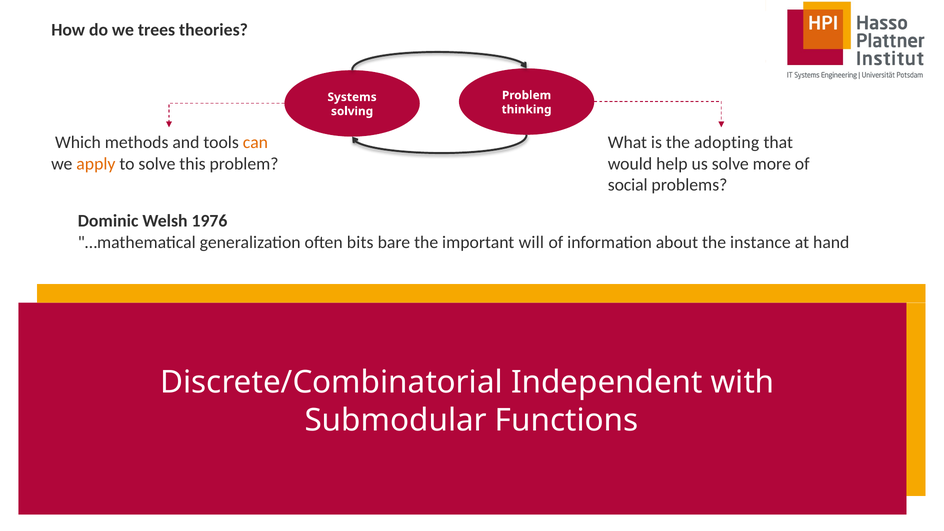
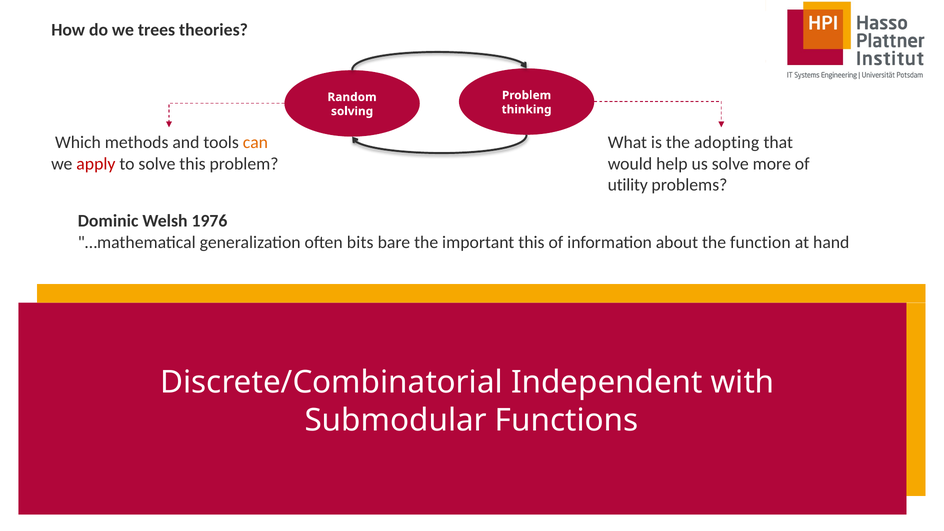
Systems: Systems -> Random (352, 97)
apply colour: orange -> red (96, 164)
social: social -> utility (628, 185)
important will: will -> this (531, 242)
instance: instance -> function (760, 242)
